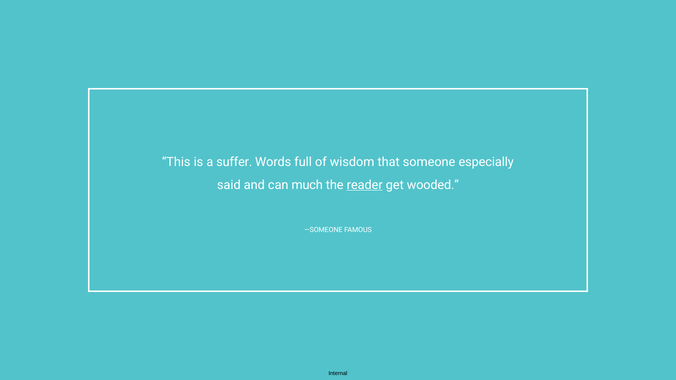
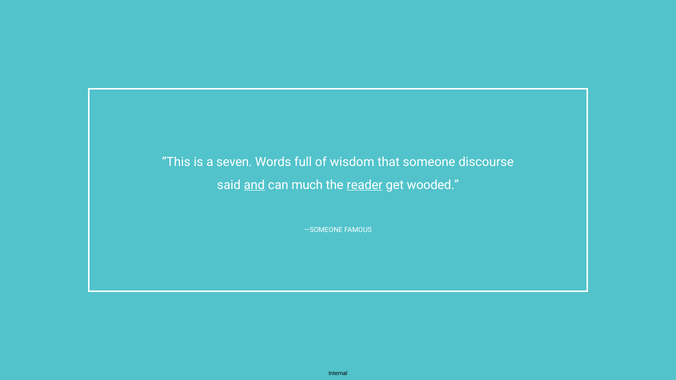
suffer: suffer -> seven (234, 162)
especially: especially -> discourse (486, 162)
and underline: none -> present (254, 185)
